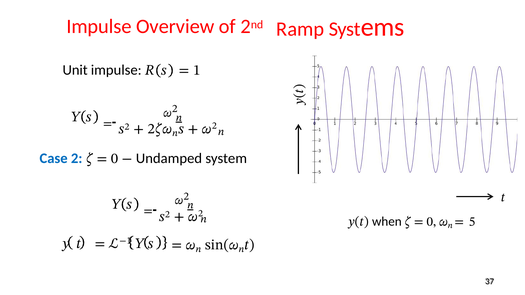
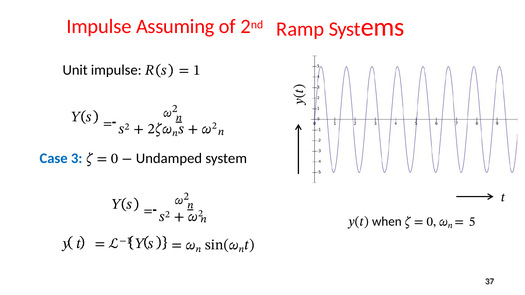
Overview: Overview -> Assuming (175, 27)
Case 2: 2 -> 3 (77, 158)
